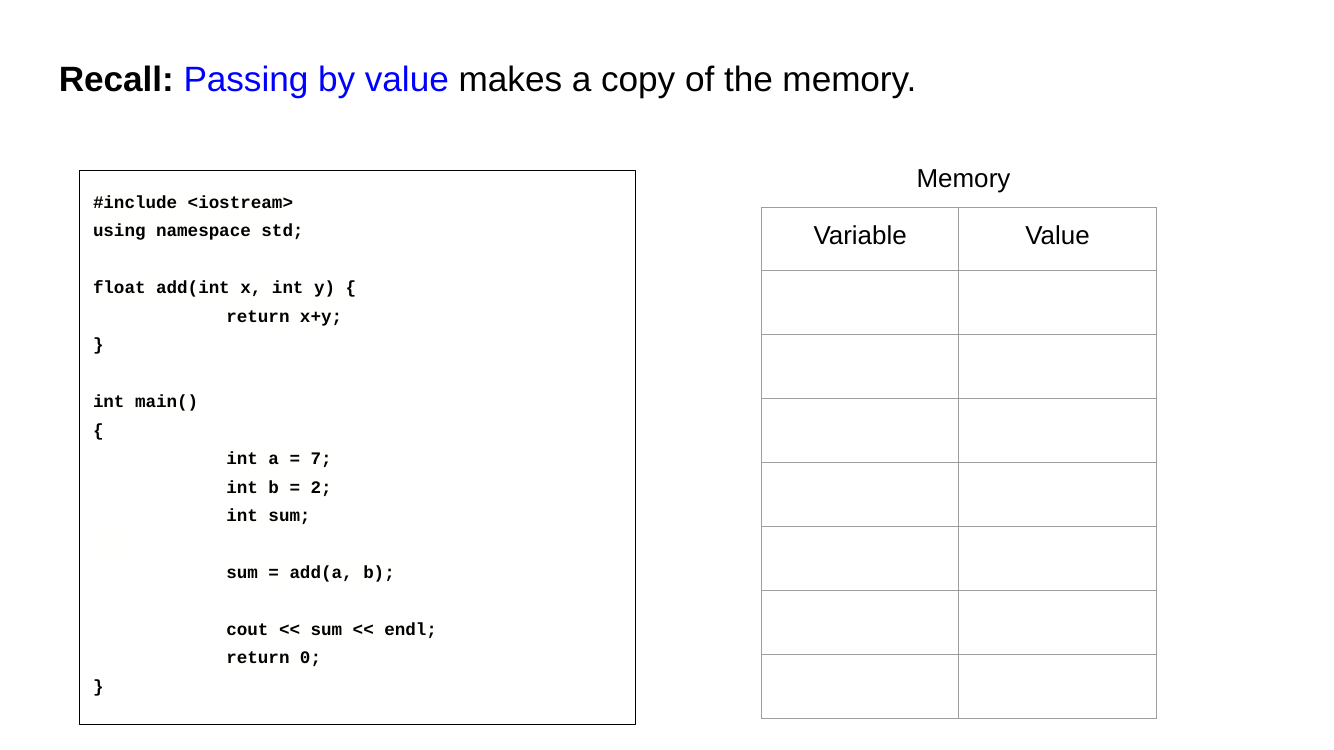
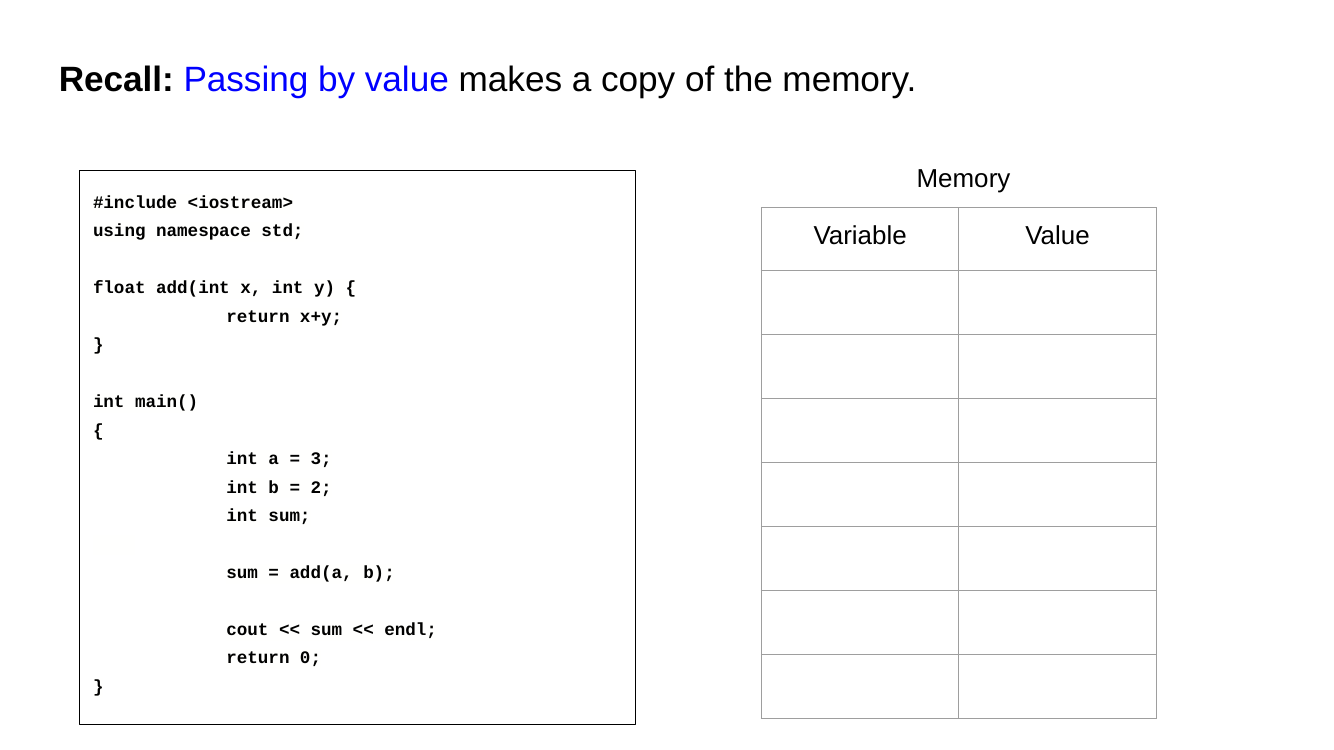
7: 7 -> 3 (321, 459)
